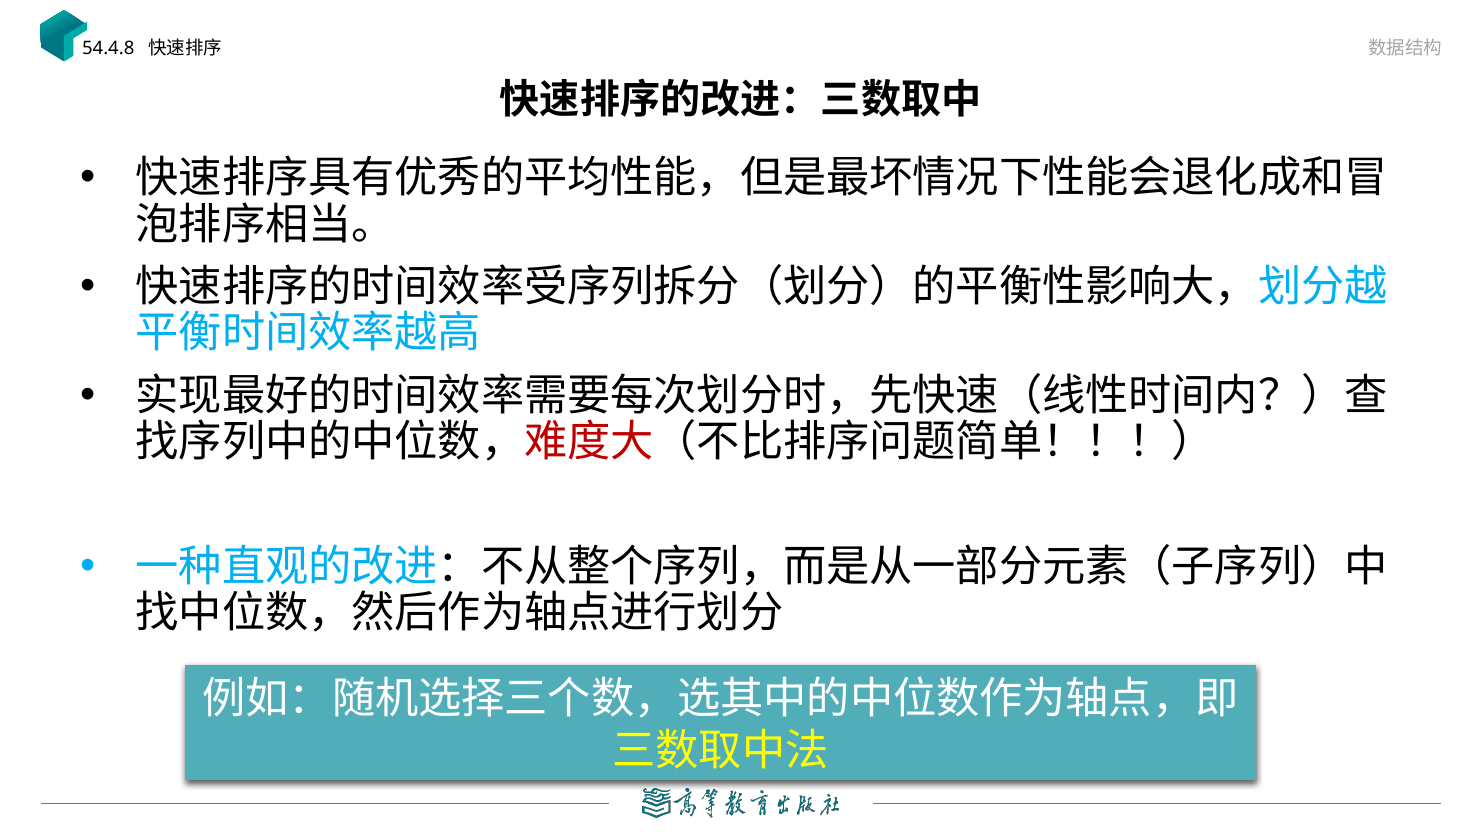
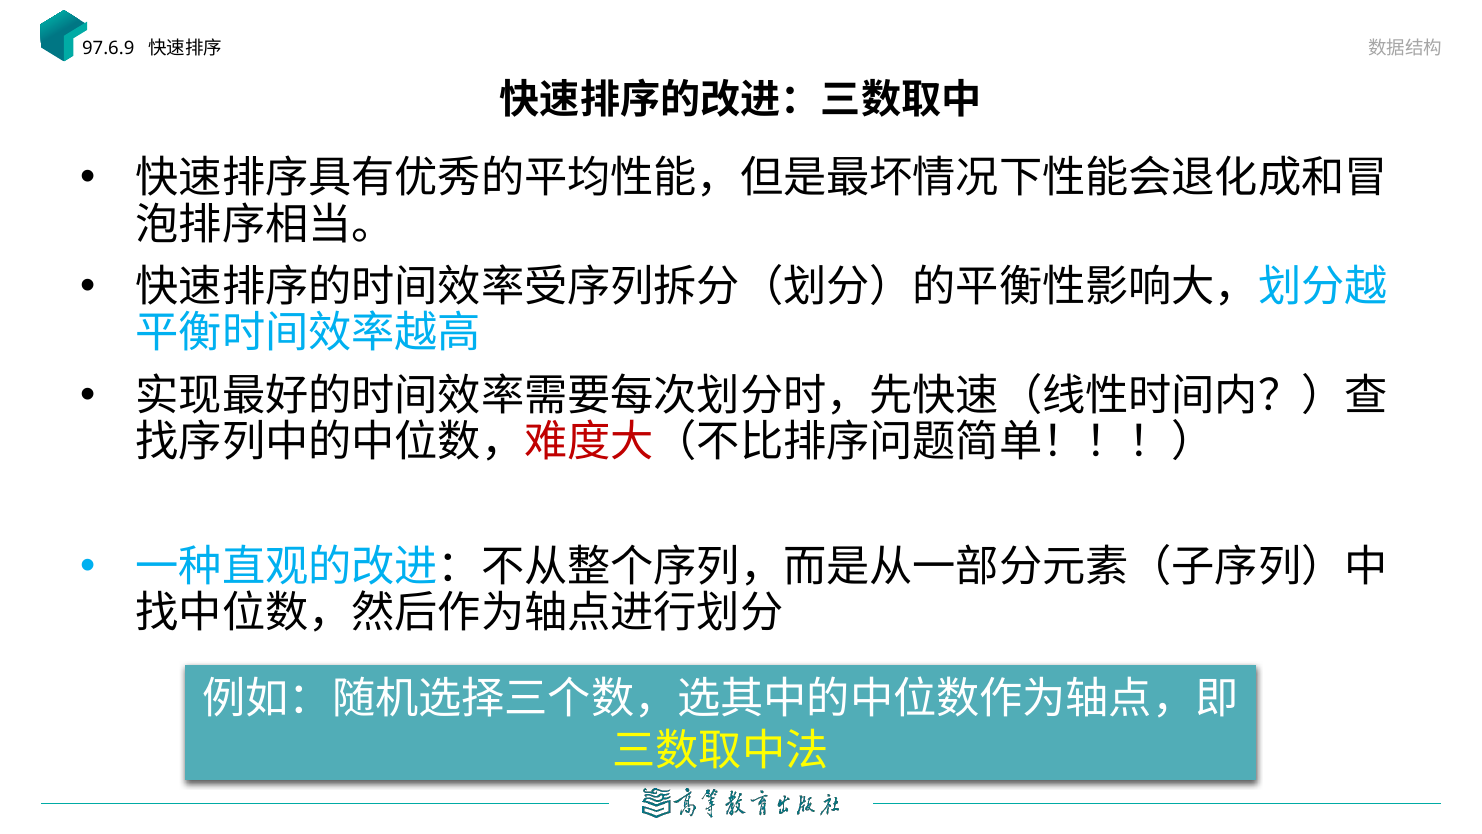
54.4.8: 54.4.8 -> 97.6.9 (108, 48)
